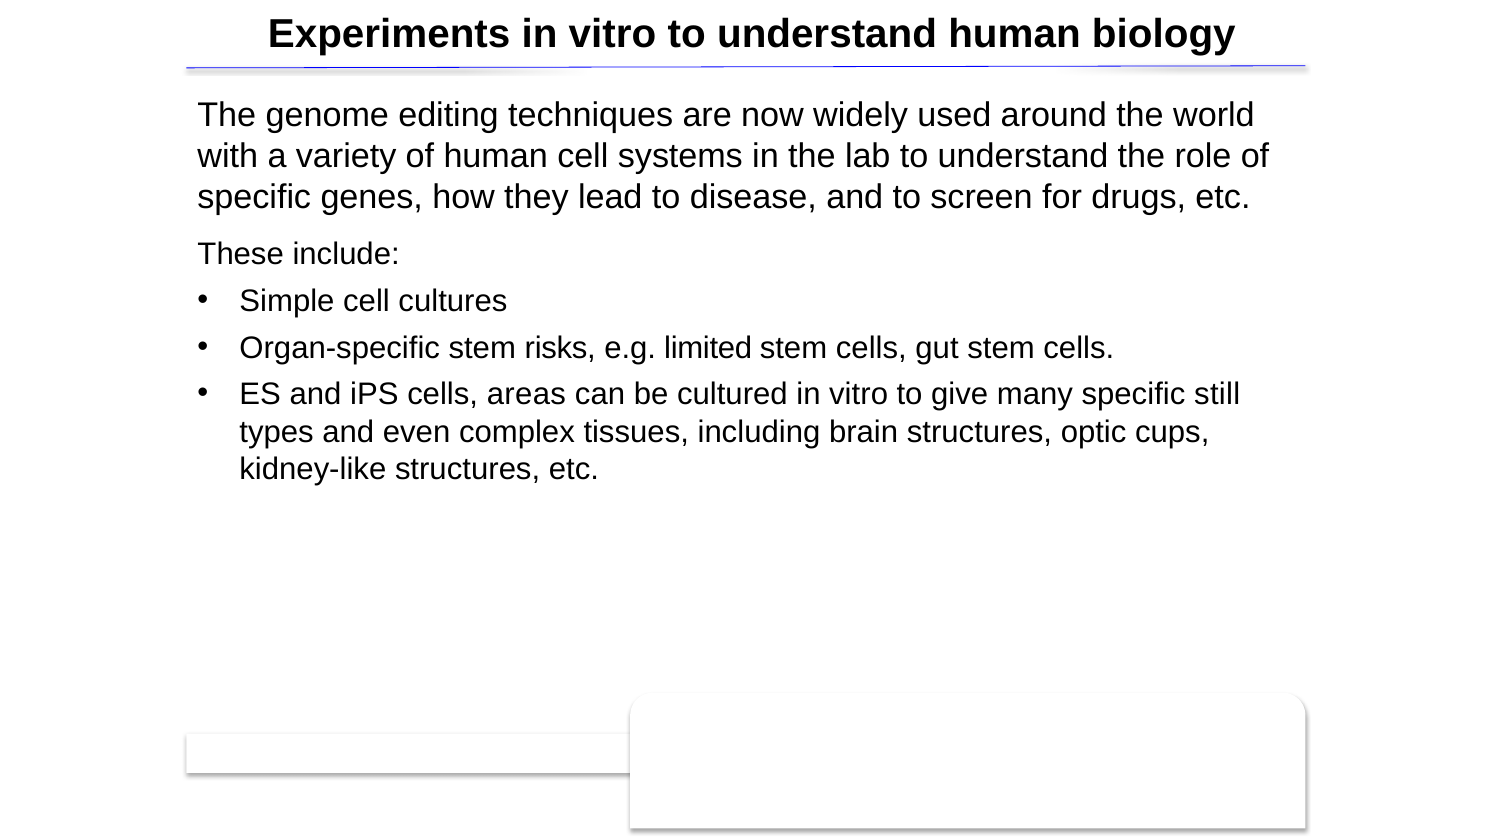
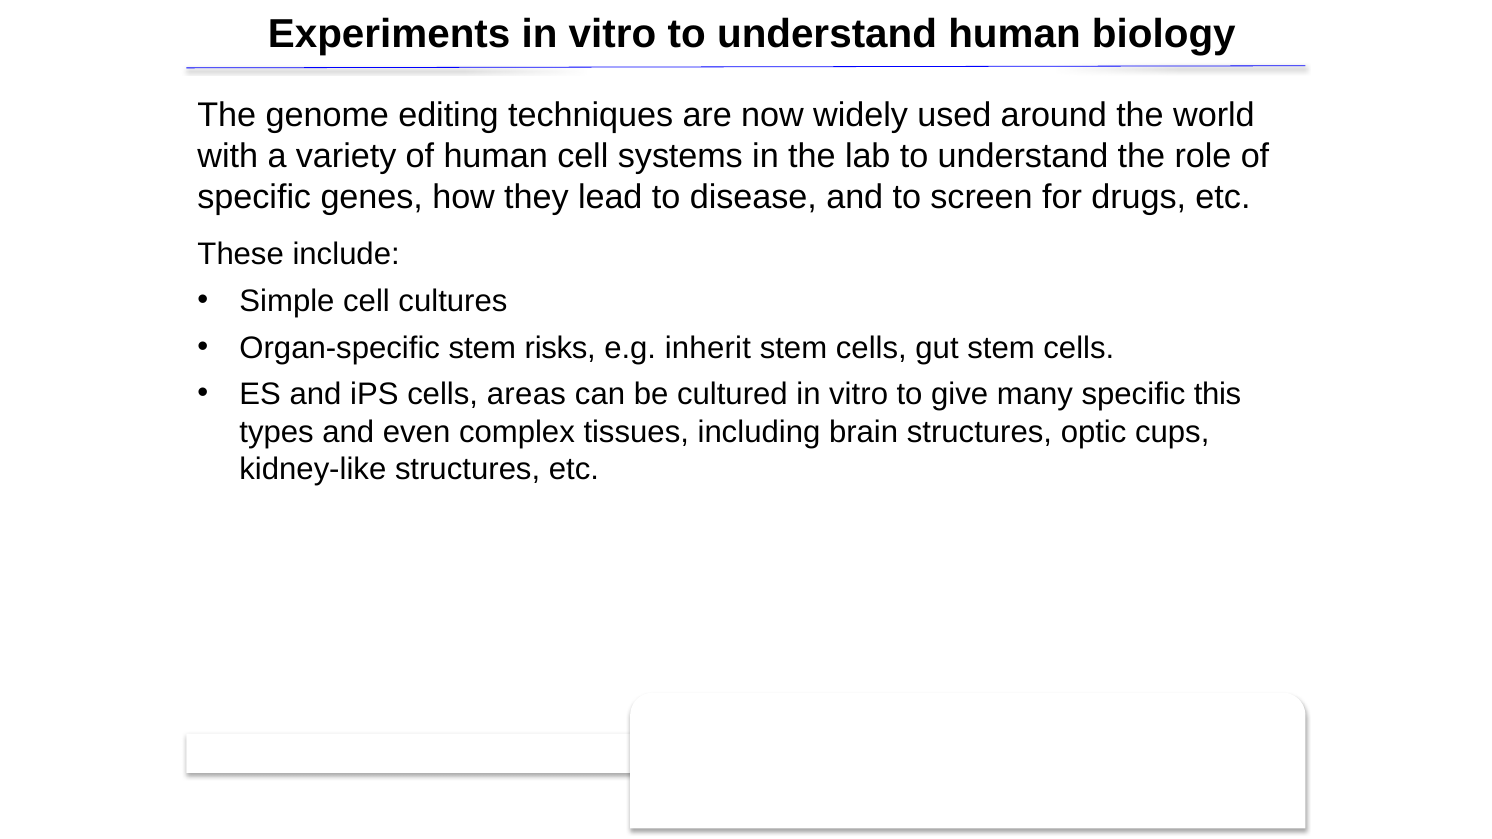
limited: limited -> inherit (708, 348)
still: still -> this (1218, 395)
